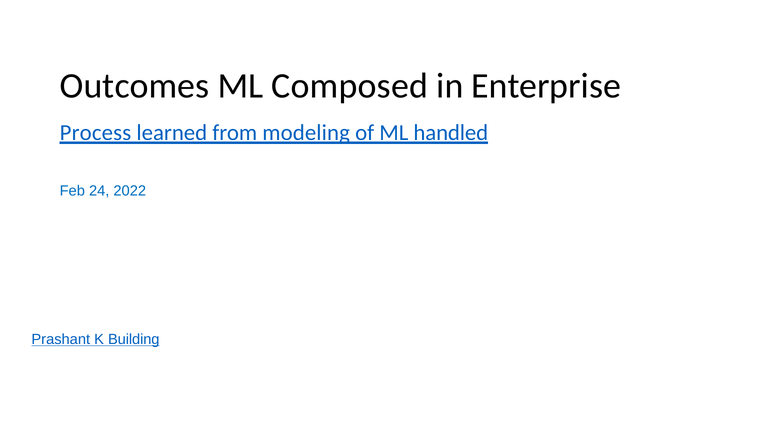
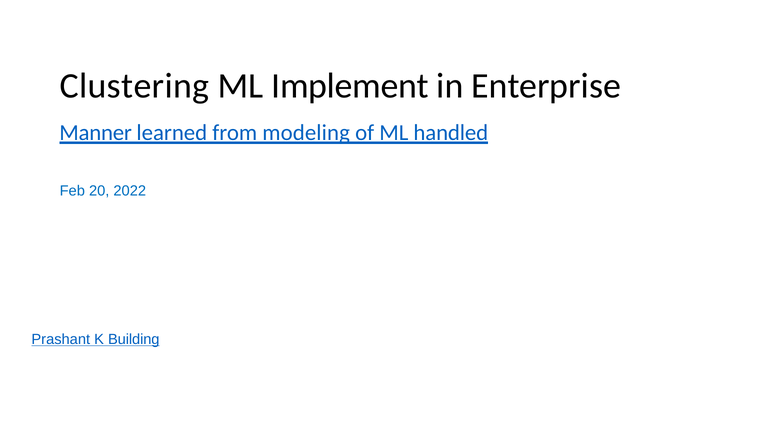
Outcomes: Outcomes -> Clustering (134, 86)
Composed: Composed -> Implement (350, 86)
Process: Process -> Manner (96, 133)
24: 24 -> 20 (99, 191)
